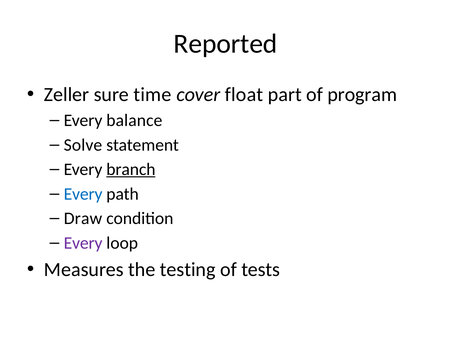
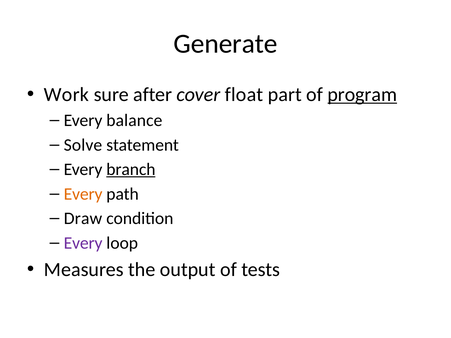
Reported: Reported -> Generate (226, 44)
Zeller: Zeller -> Work (66, 95)
time: time -> after (153, 95)
program underline: none -> present (362, 95)
Every colour: blue -> orange (83, 194)
testing: testing -> output (188, 270)
